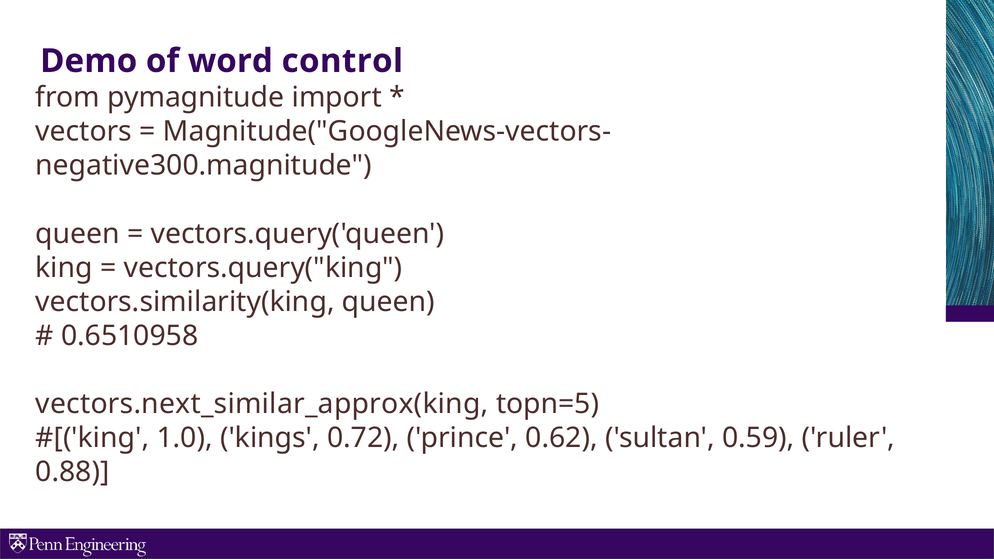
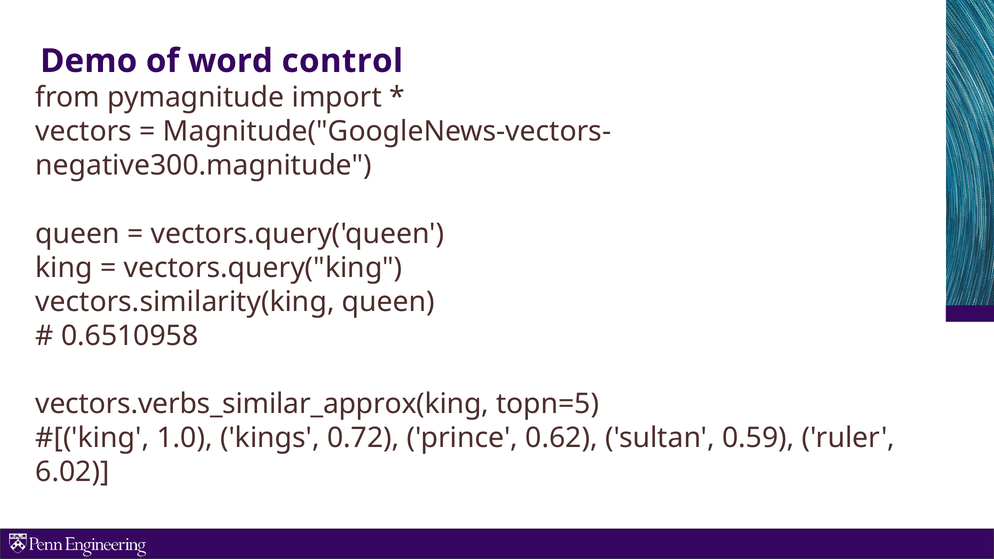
vectors.next_similar_approx(king: vectors.next_similar_approx(king -> vectors.verbs_similar_approx(king (262, 404)
0.88: 0.88 -> 6.02 (72, 472)
